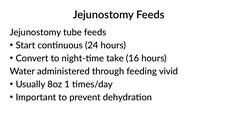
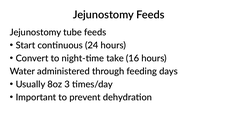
vivid: vivid -> days (168, 71)
1: 1 -> 3 (67, 84)
